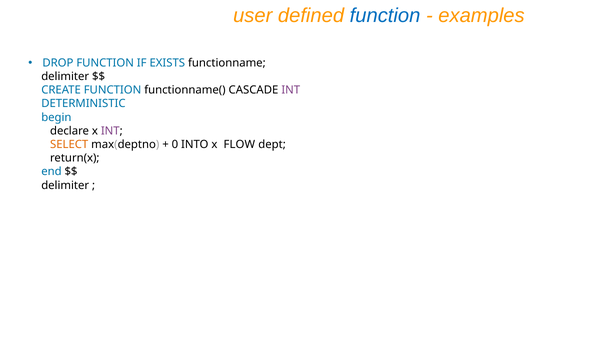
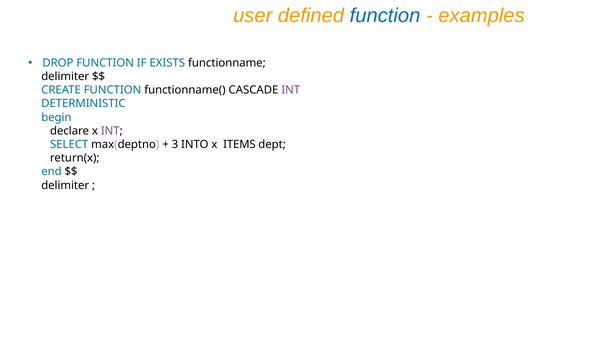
SELECT colour: orange -> blue (69, 145)
0: 0 -> 3 (175, 145)
FLOW: FLOW -> ITEMS (239, 145)
